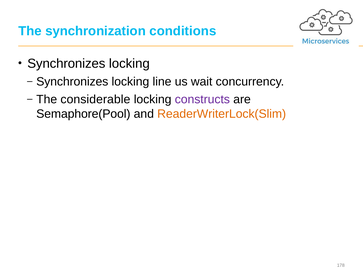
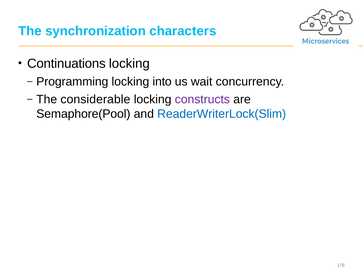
conditions: conditions -> characters (183, 31)
Synchronizes: Synchronizes -> Continuations (66, 64)
Synchronizes: Synchronizes -> Programming (72, 82)
line: line -> into (162, 82)
ReaderWriterLock(Slim colour: orange -> blue (222, 114)
